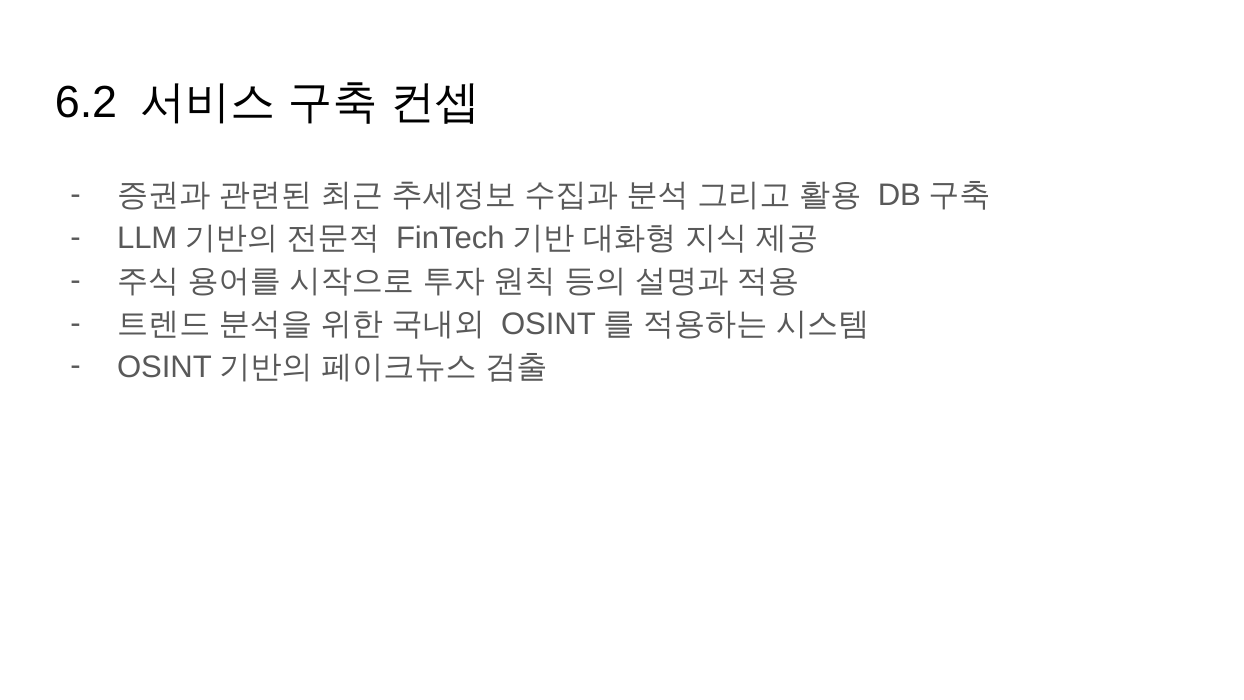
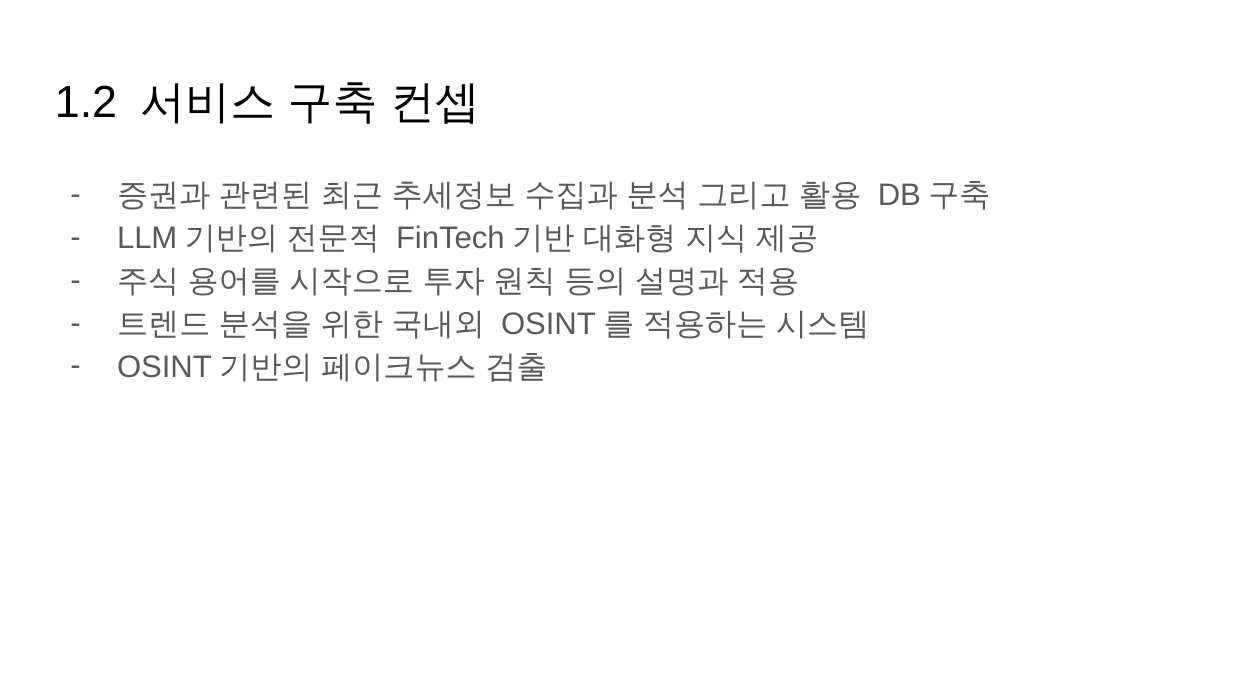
6.2: 6.2 -> 1.2 (86, 103)
